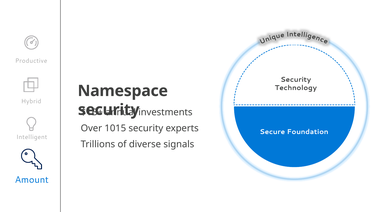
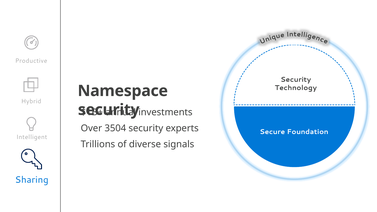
1015: 1015 -> 3504 (115, 128)
Amount: Amount -> Sharing (32, 180)
